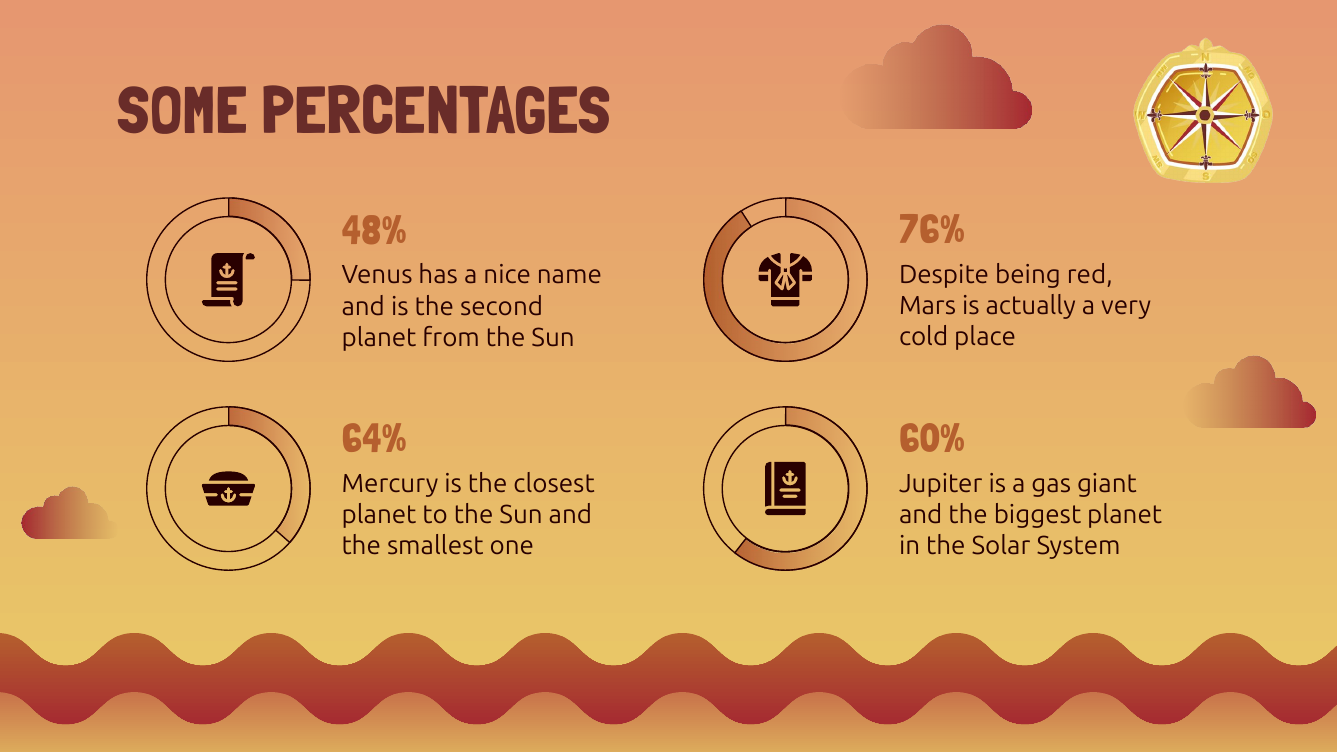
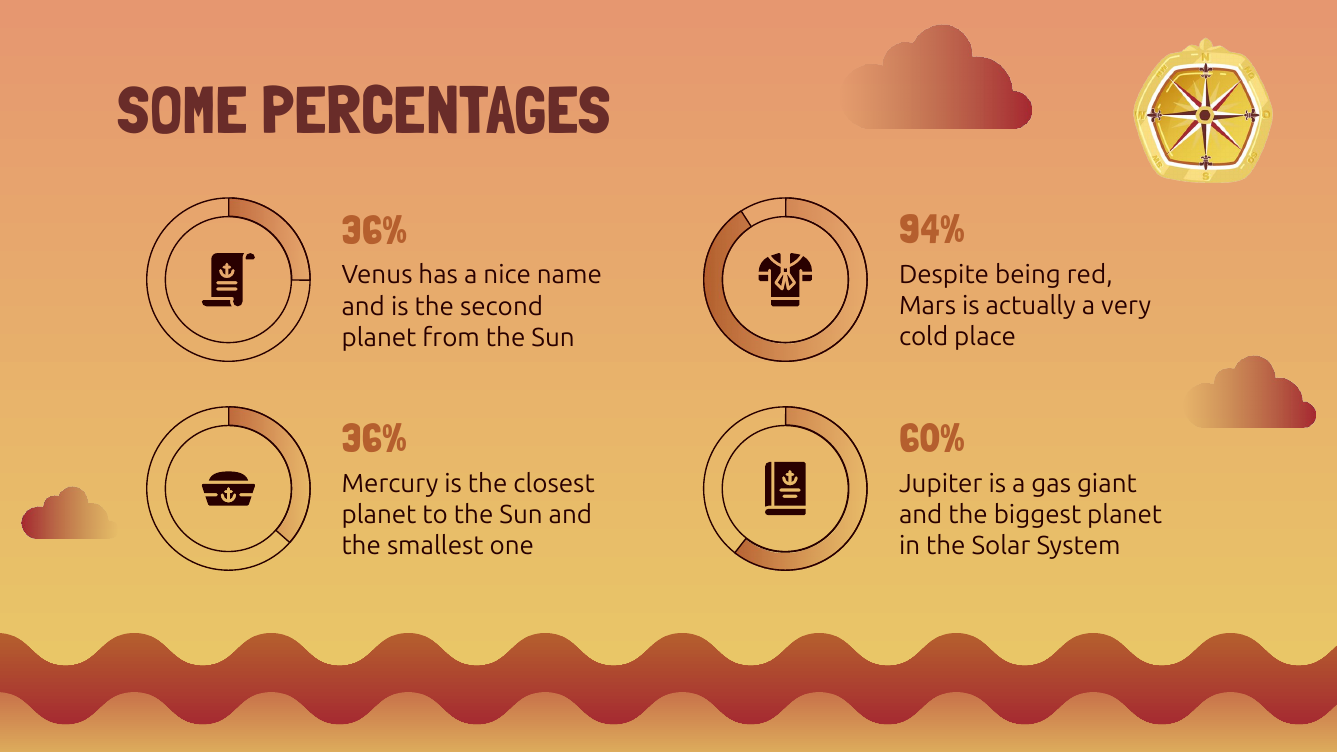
76%: 76% -> 94% (932, 230)
48%: 48% -> 36% (374, 231)
64%: 64% -> 36% (374, 439)
